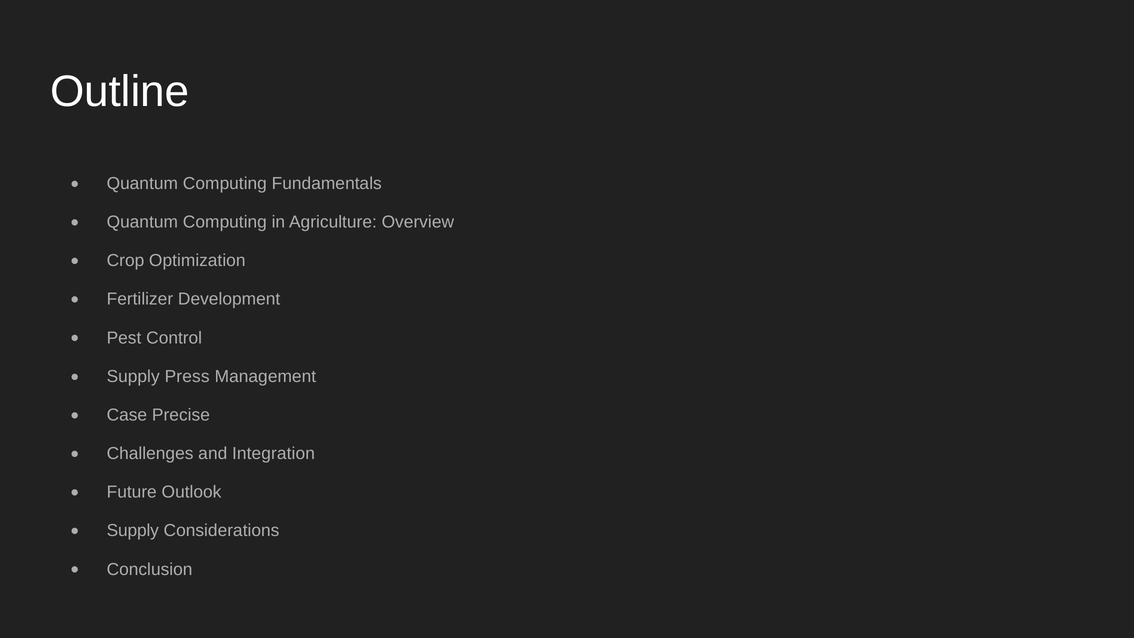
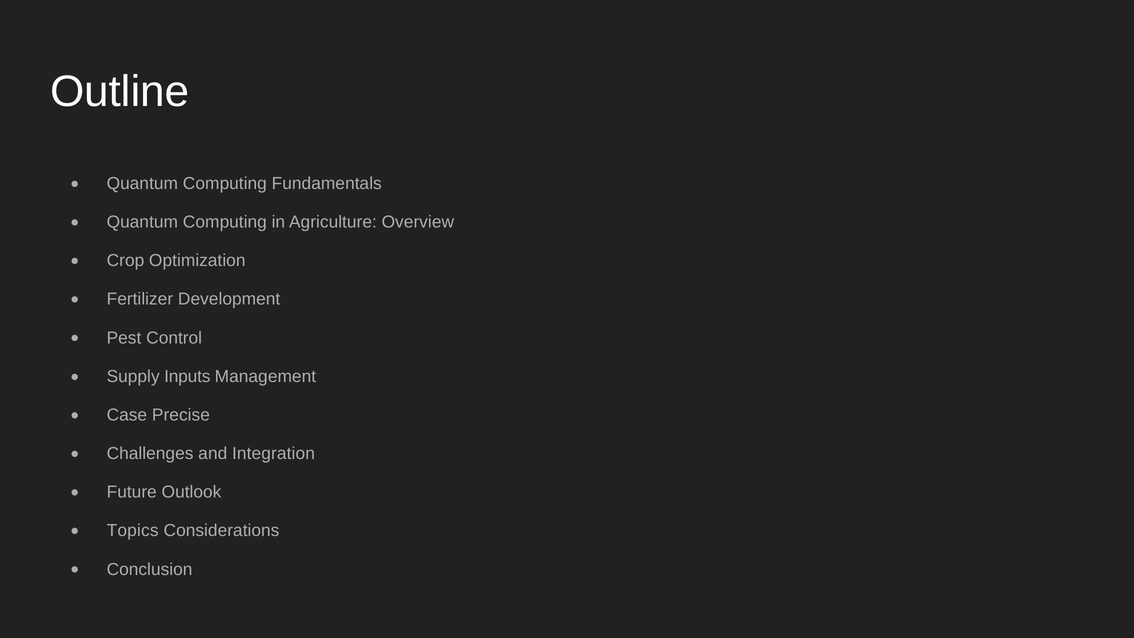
Press: Press -> Inputs (187, 376)
Supply: Supply -> Topics (133, 531)
